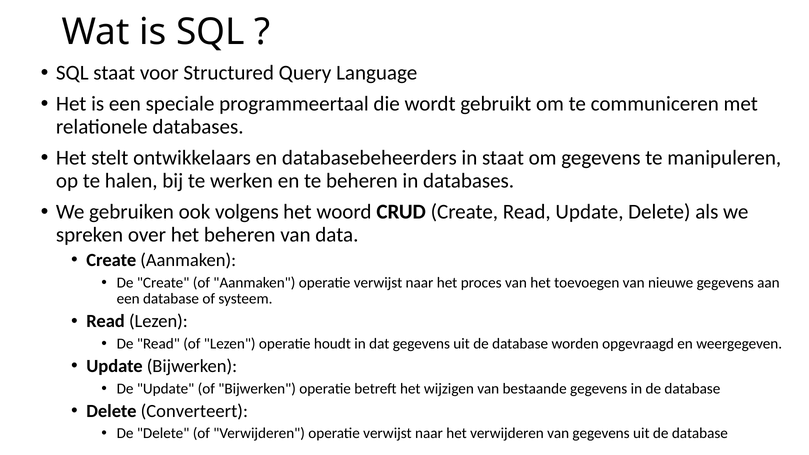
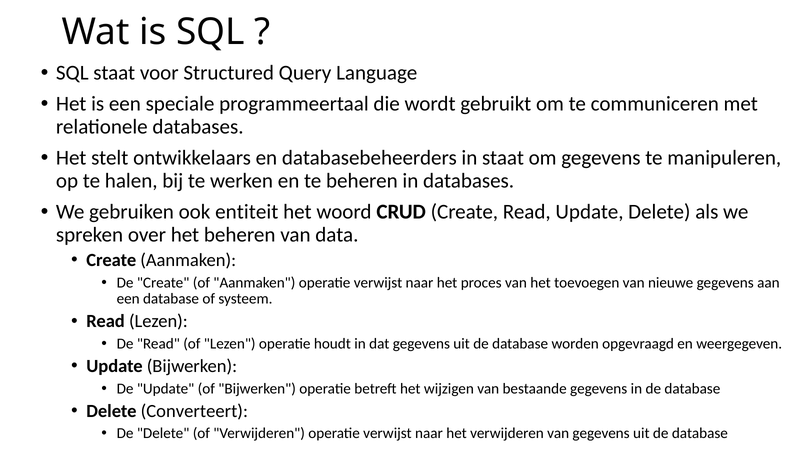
volgens: volgens -> entiteit (247, 212)
